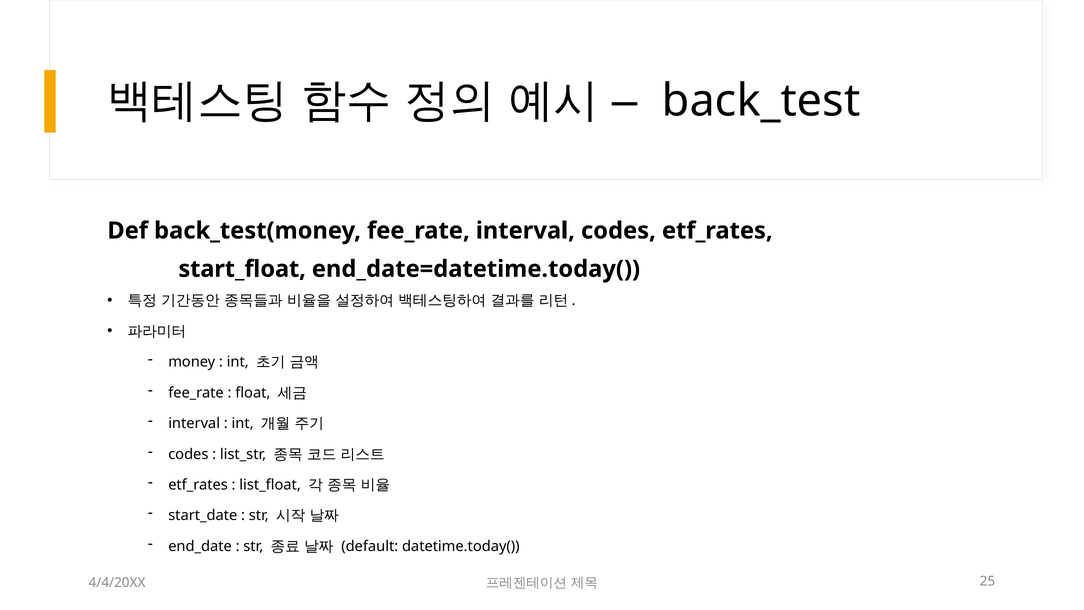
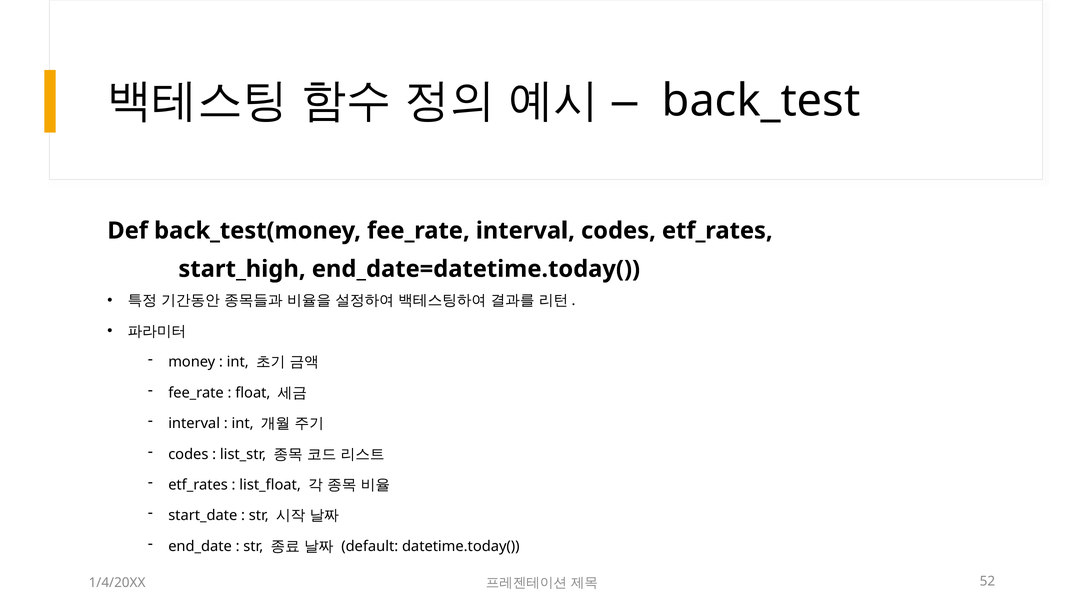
start_float: start_float -> start_high (242, 269)
4/4/20XX: 4/4/20XX -> 1/4/20XX (117, 582)
25: 25 -> 52 (987, 581)
